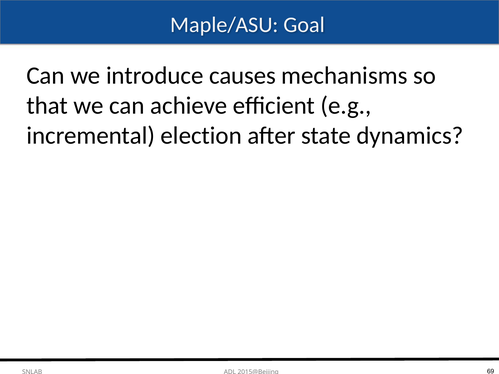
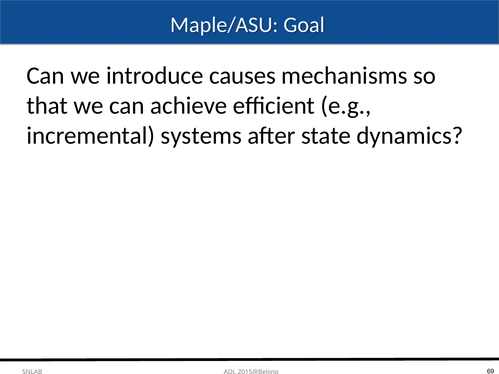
election: election -> systems (201, 136)
